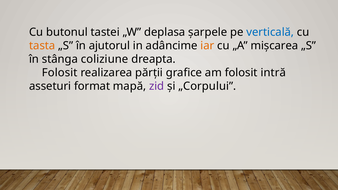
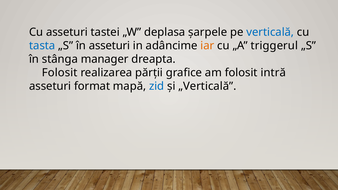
Cu butonul: butonul -> asseturi (67, 32)
tasta colour: orange -> blue (42, 46)
în ajutorul: ajutorul -> asseturi (109, 46)
mișcarea: mișcarea -> triggerul (274, 46)
coliziune: coliziune -> manager (105, 59)
zid colour: purple -> blue (157, 86)
„Corpului: „Corpului -> „Verticală (207, 86)
